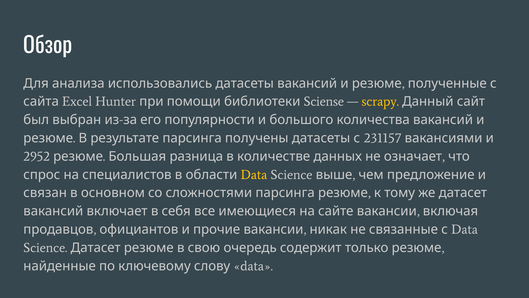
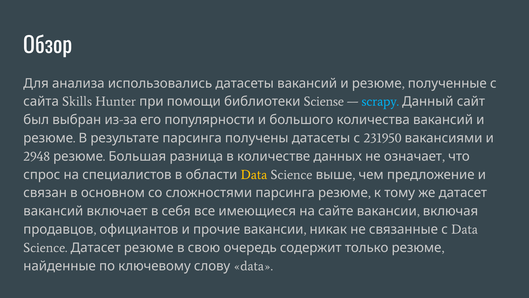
Excel: Excel -> Skills (77, 101)
scrapy colour: yellow -> light blue (380, 101)
231157: 231157 -> 231950 (383, 138)
2952: 2952 -> 2948 (37, 156)
